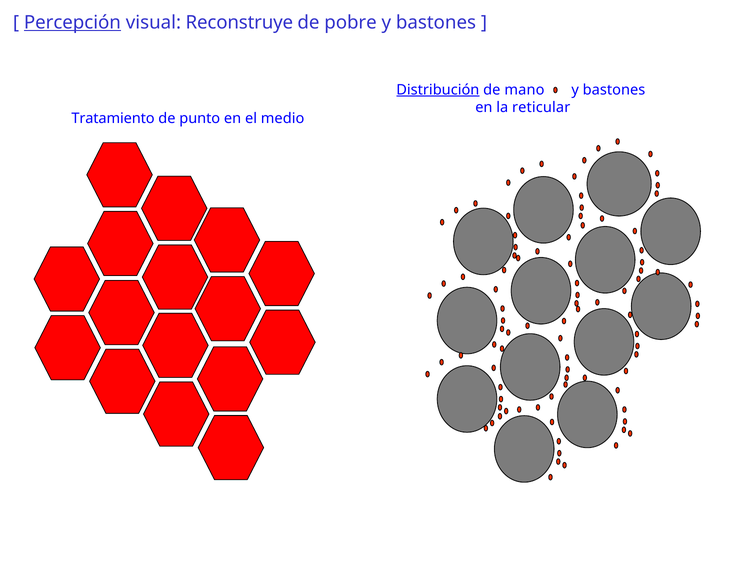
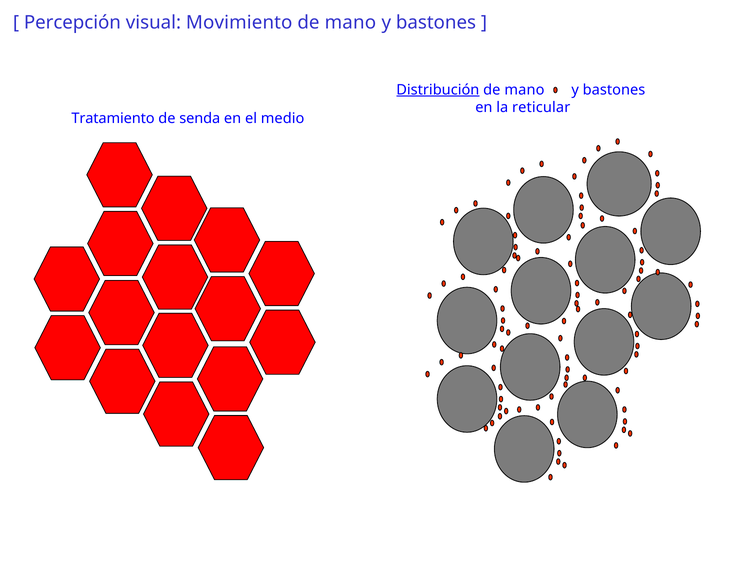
Percepción underline: present -> none (72, 22)
Reconstruye: Reconstruye -> Movimiento (239, 22)
pobre: pobre -> mano (350, 22)
punto: punto -> senda (200, 118)
